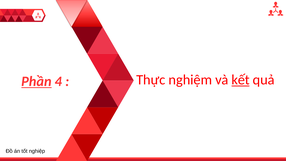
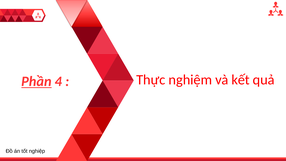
kết underline: present -> none (241, 80)
